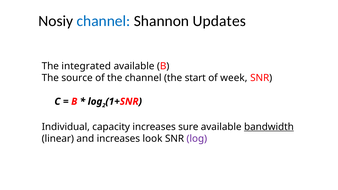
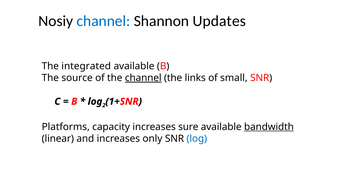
channel underline: none -> present (143, 78)
start: start -> links (195, 78)
week: week -> small (234, 78)
Individual: Individual -> Platforms (66, 127)
look: look -> only (152, 139)
log colour: purple -> blue (197, 139)
